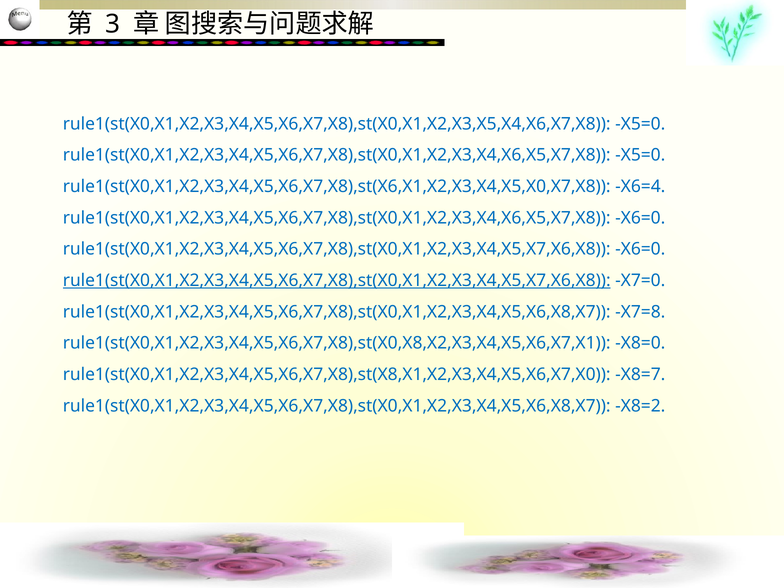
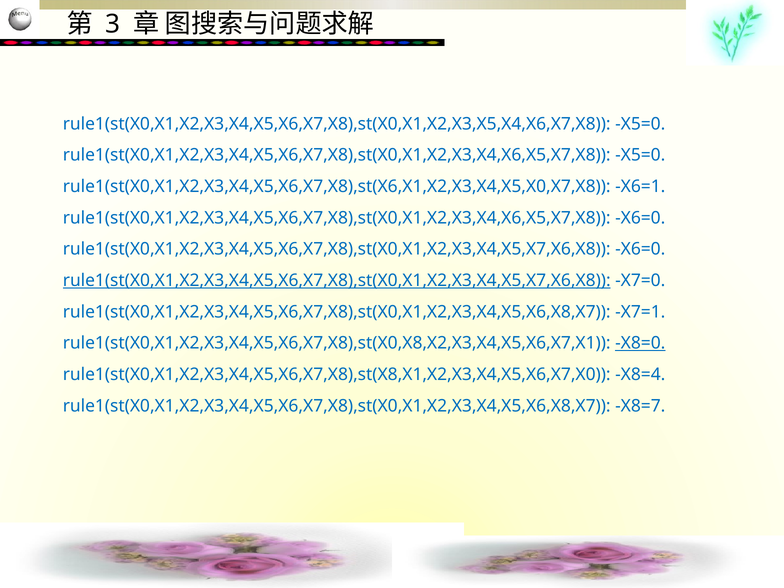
X6=4: X6=4 -> X6=1 (640, 187)
X7=8: X7=8 -> X7=1 (640, 312)
X8=0 underline: none -> present (640, 343)
X8=7: X8=7 -> X8=4 (640, 375)
X8=2: X8=2 -> X8=7 (640, 406)
